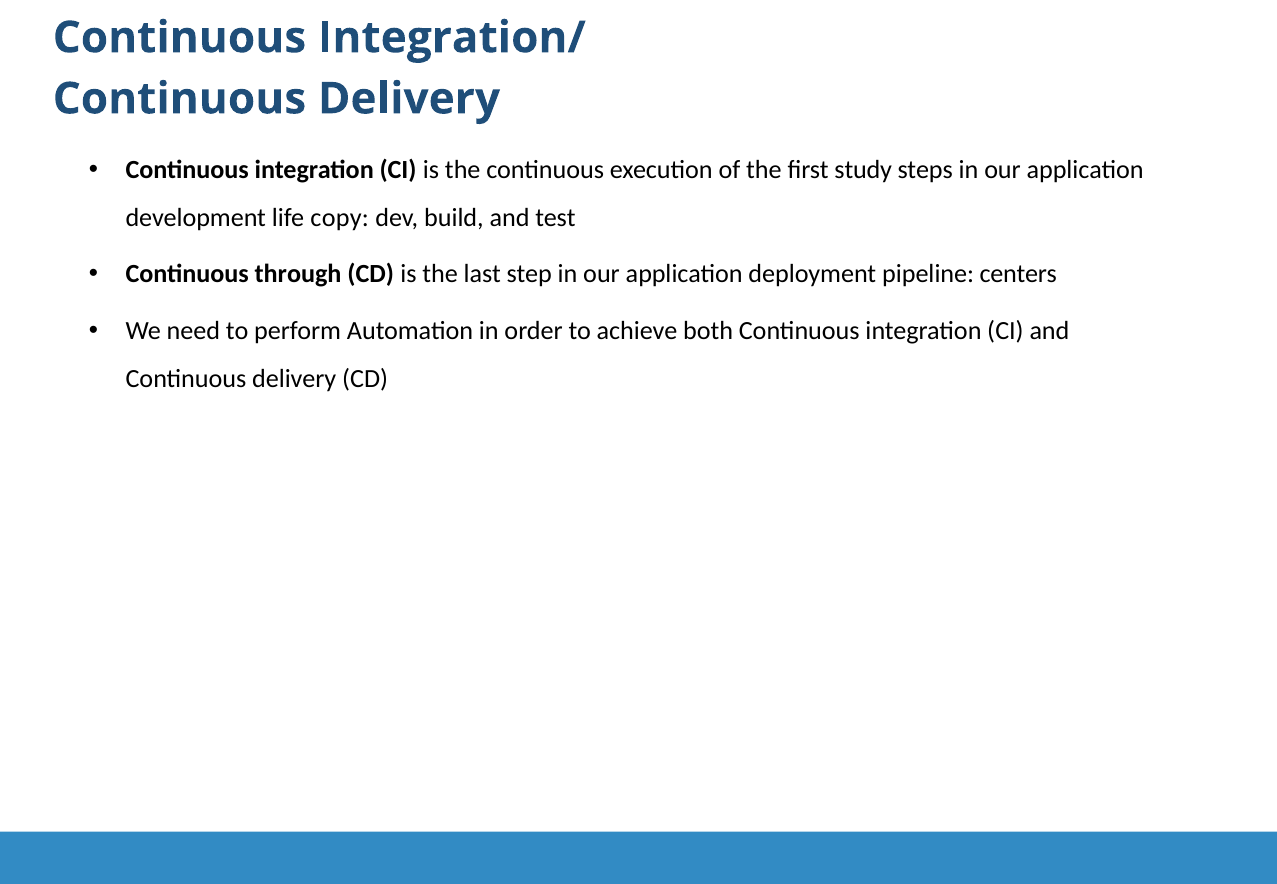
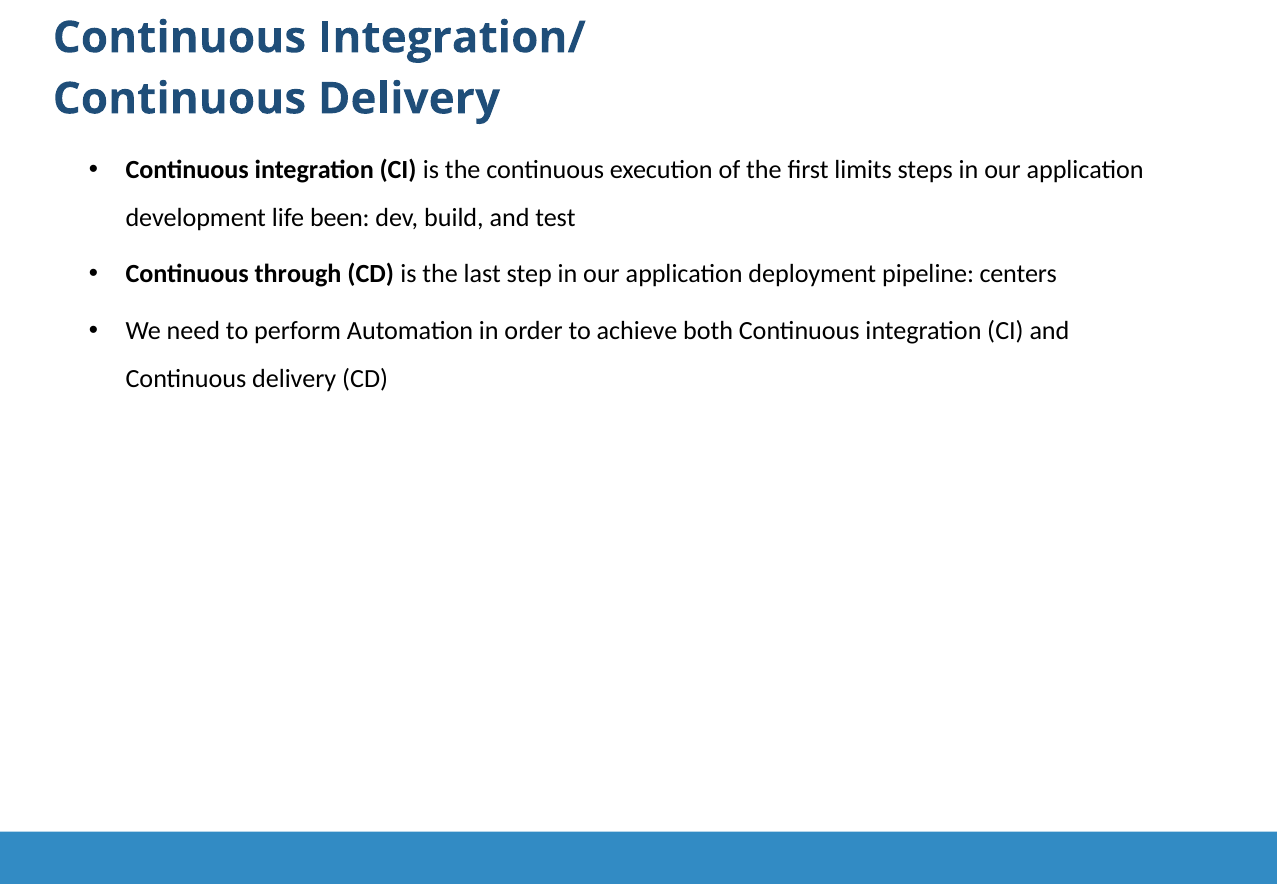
study: study -> limits (863, 170)
copy: copy -> been (340, 217)
